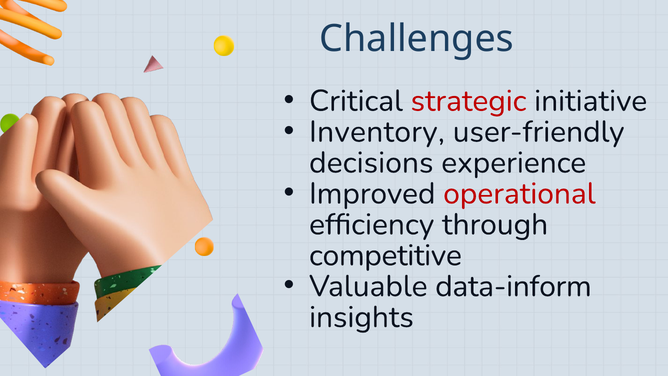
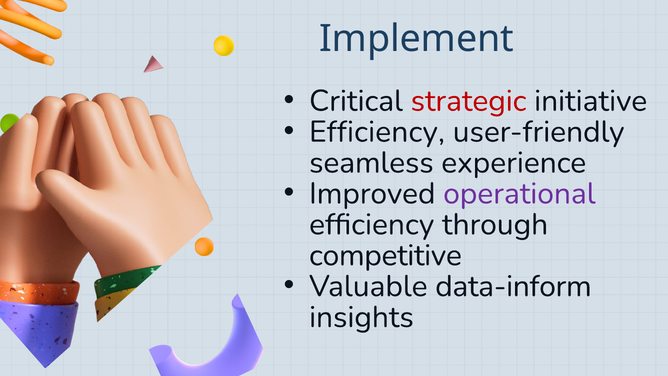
Challenges: Challenges -> Implement (417, 39)
Inventory: Inventory -> Efficiency (377, 132)
decisions: decisions -> seamless (371, 163)
operational colour: red -> purple (519, 193)
